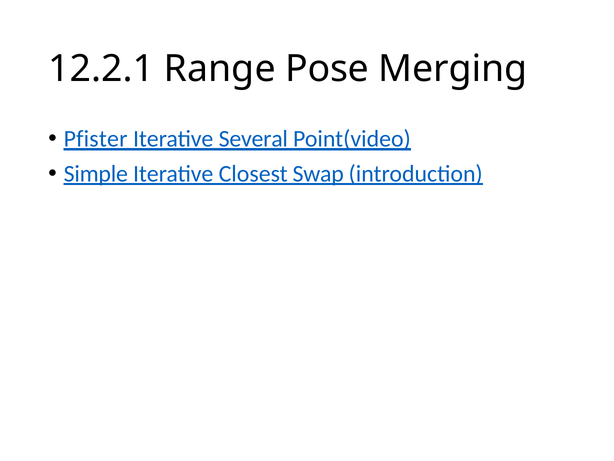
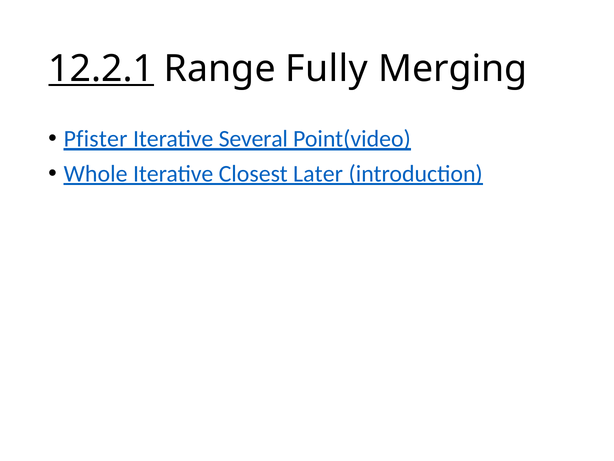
12.2.1 underline: none -> present (101, 69)
Pose: Pose -> Fully (327, 69)
Simple: Simple -> Whole (96, 174)
Swap: Swap -> Later (318, 174)
